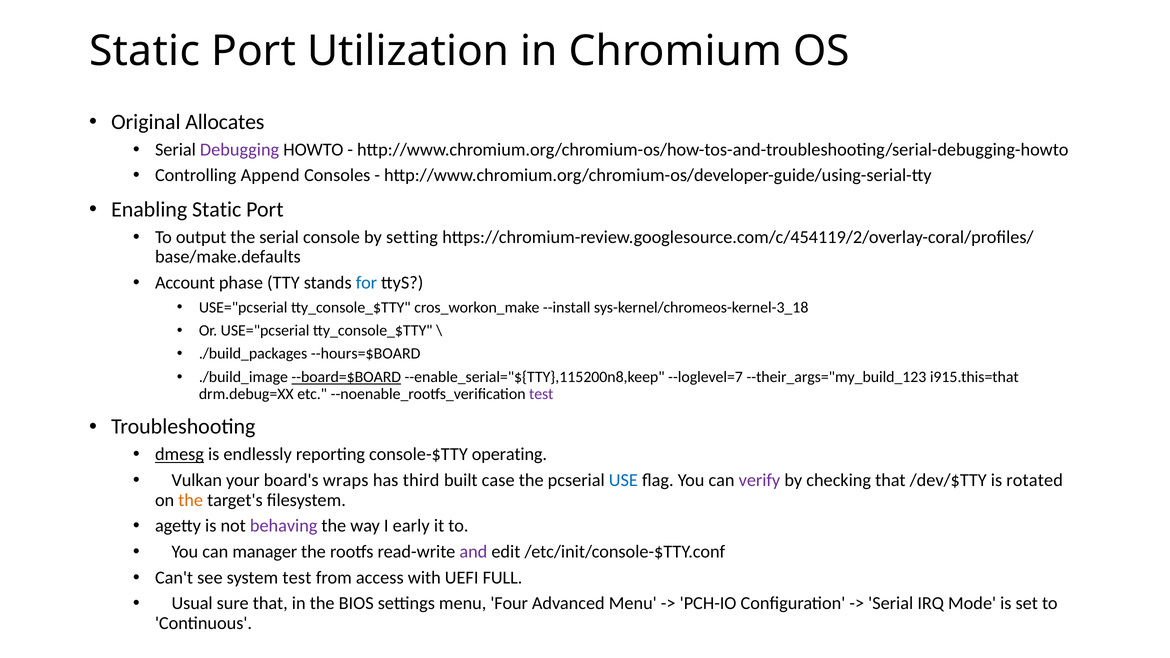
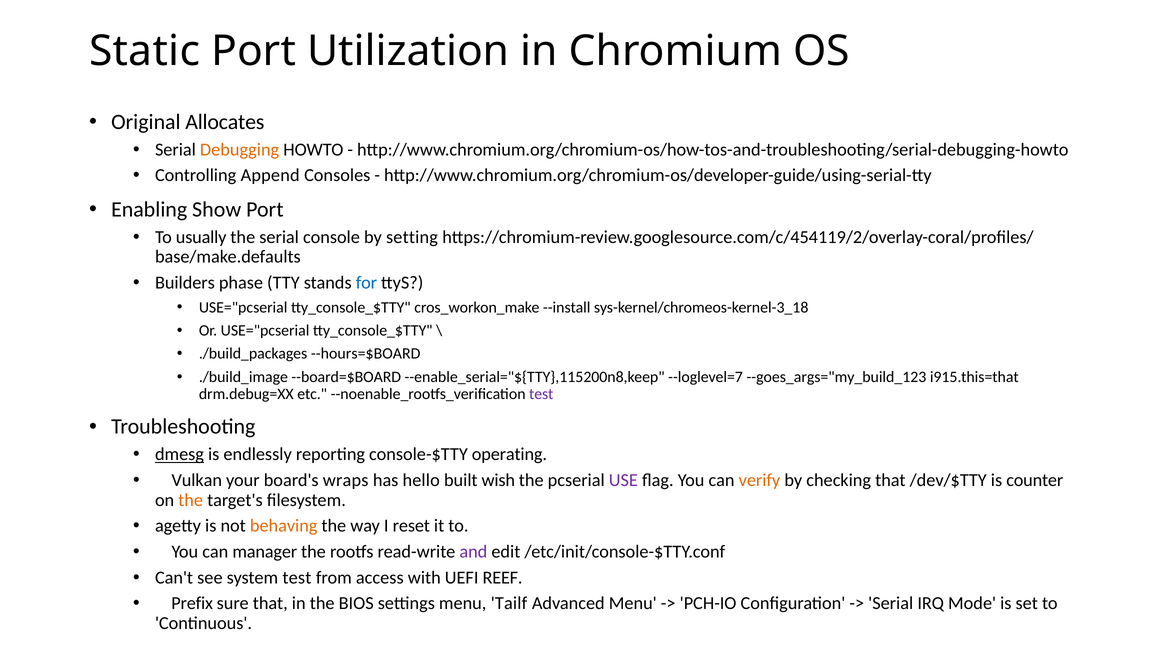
Debugging colour: purple -> orange (240, 150)
Enabling Static: Static -> Show (217, 209)
output: output -> usually (201, 237)
Account: Account -> Builders (185, 283)
--board=$BOARD underline: present -> none (346, 377)
--their_args="my_build_123: --their_args="my_build_123 -> --goes_args="my_build_123 (836, 377)
third: third -> hello (421, 480)
case: case -> wish (498, 480)
USE colour: blue -> purple (623, 480)
verify colour: purple -> orange (759, 480)
rotated: rotated -> counter (1035, 480)
behaving colour: purple -> orange (284, 526)
early: early -> reset (411, 526)
FULL: FULL -> REEF (503, 578)
Usual: Usual -> Prefix (192, 604)
Four: Four -> Tailf (509, 604)
